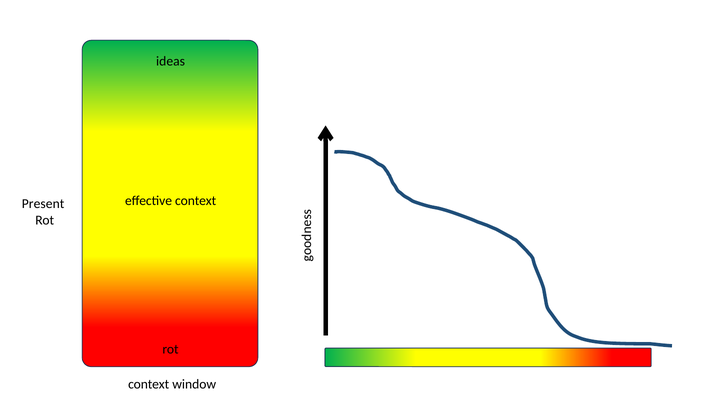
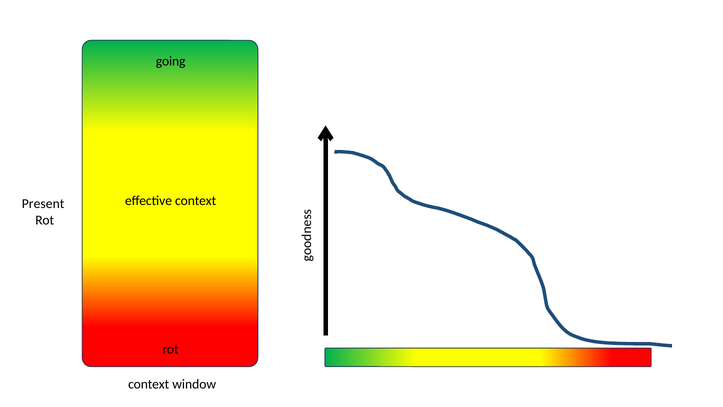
ideas: ideas -> going (171, 61)
